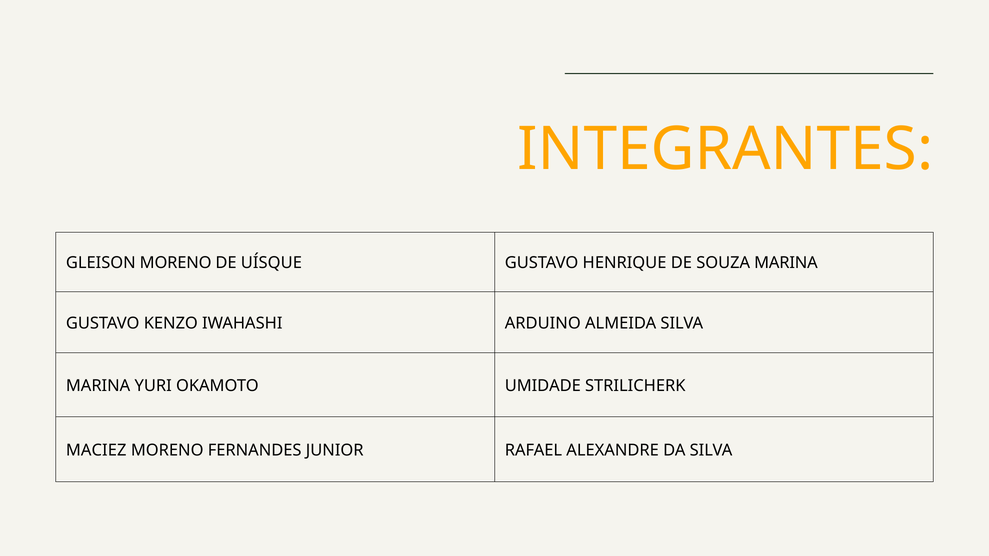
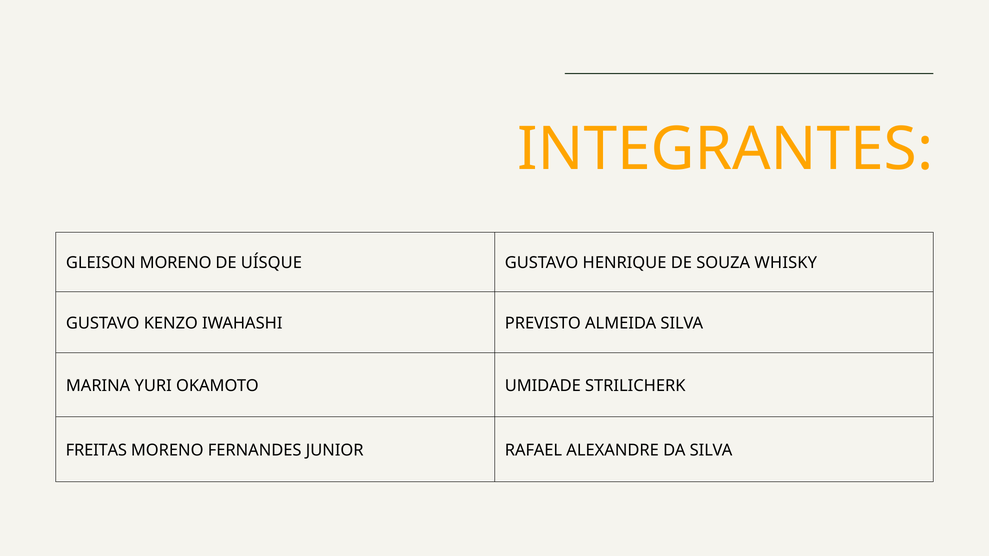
SOUZA MARINA: MARINA -> WHISKY (786, 263)
ARDUINO: ARDUINO -> PREVISTO (543, 323)
MACIEZ: MACIEZ -> FREITAS (96, 450)
